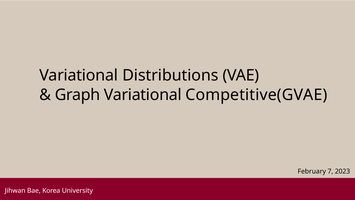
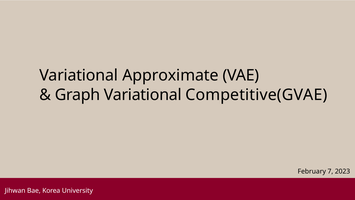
Distributions: Distributions -> Approximate (170, 75)
